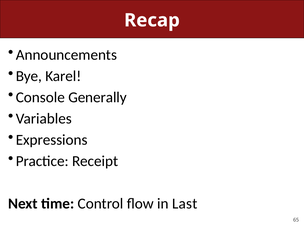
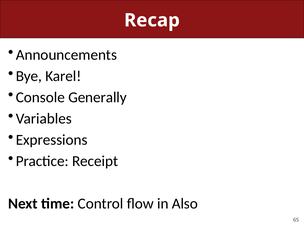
Last: Last -> Also (185, 204)
